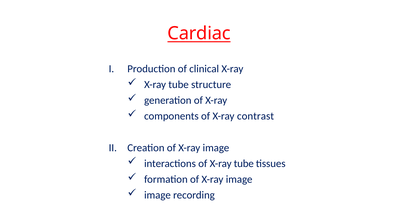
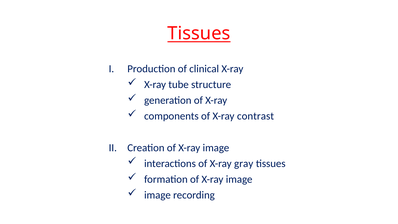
Cardiac: Cardiac -> Tissues (199, 33)
of X-ray tube: tube -> gray (244, 163)
